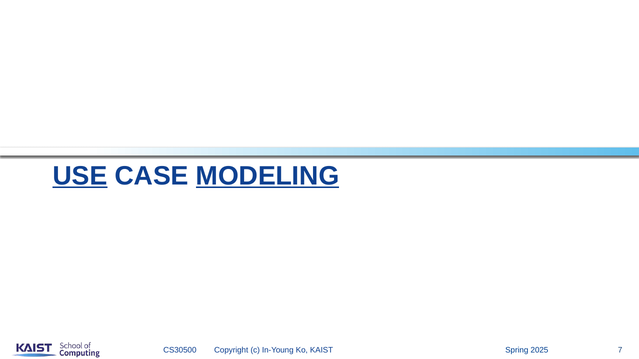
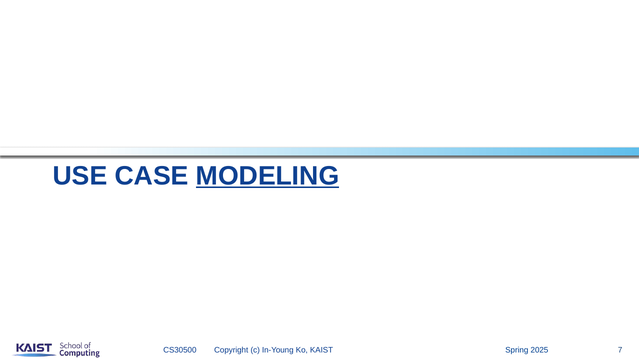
USE underline: present -> none (80, 176)
